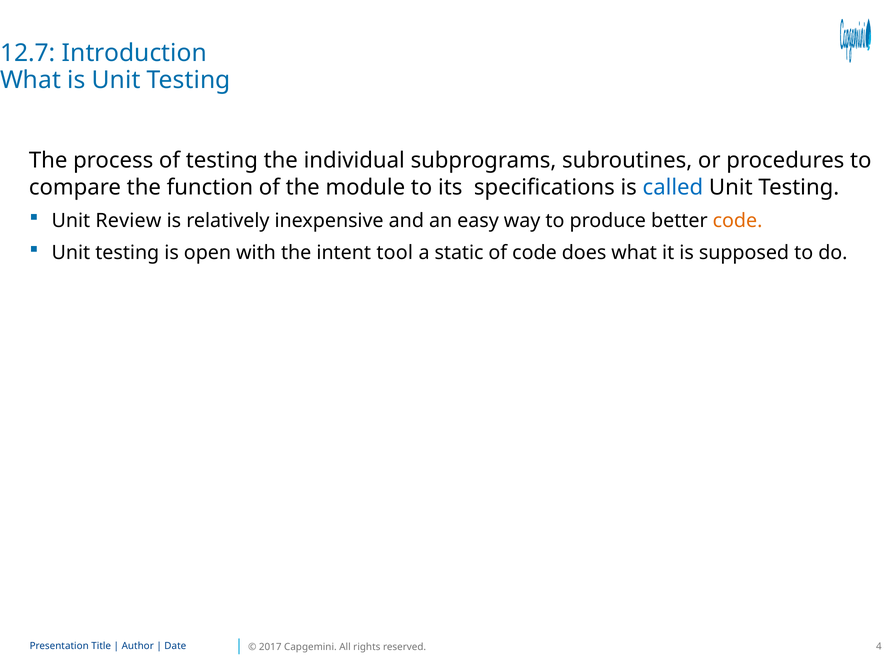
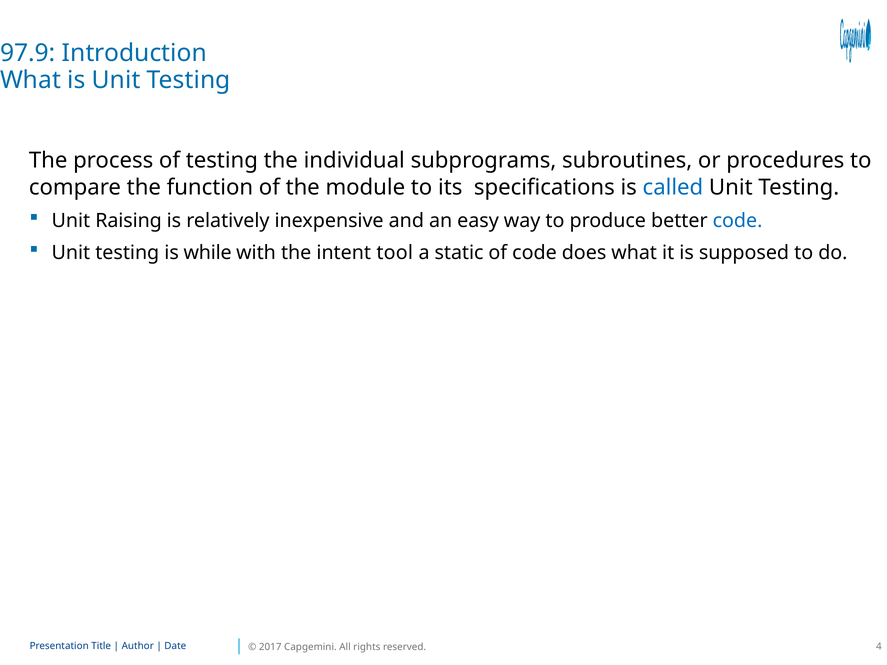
12.7: 12.7 -> 97.9 (28, 53)
Review: Review -> Raising (129, 221)
code colour: orange -> blue (738, 221)
open: open -> while (208, 253)
